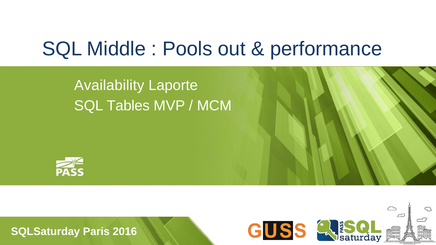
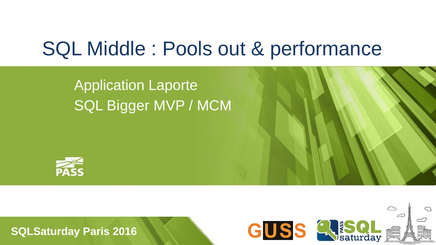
Availability: Availability -> Application (109, 85)
Tables: Tables -> Bigger (128, 106)
